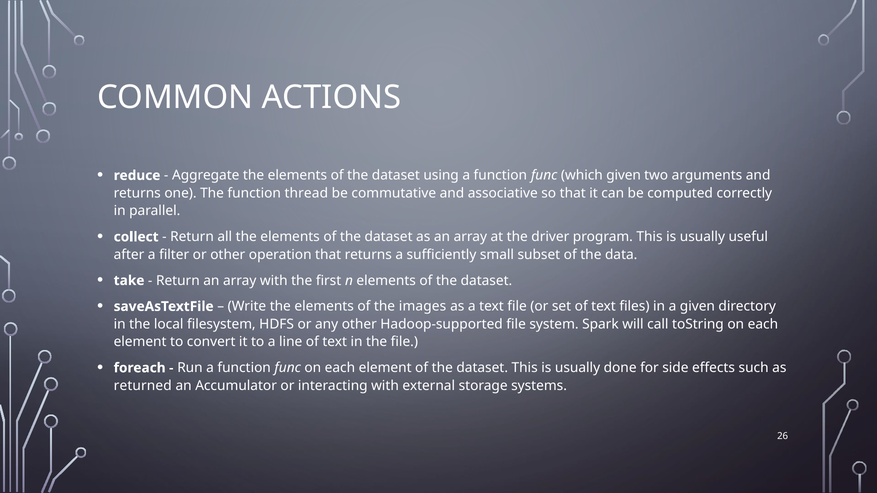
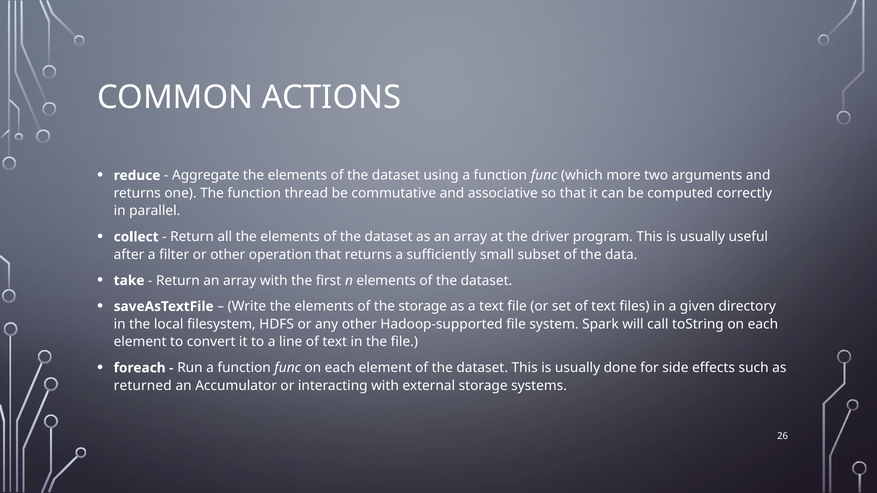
which given: given -> more (624, 176)
the images: images -> storage (423, 307)
